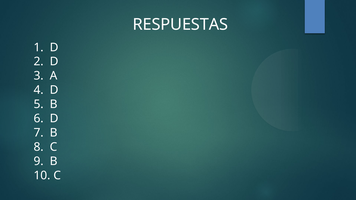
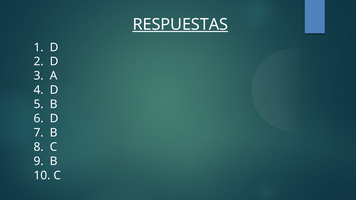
RESPUESTAS underline: none -> present (180, 25)
